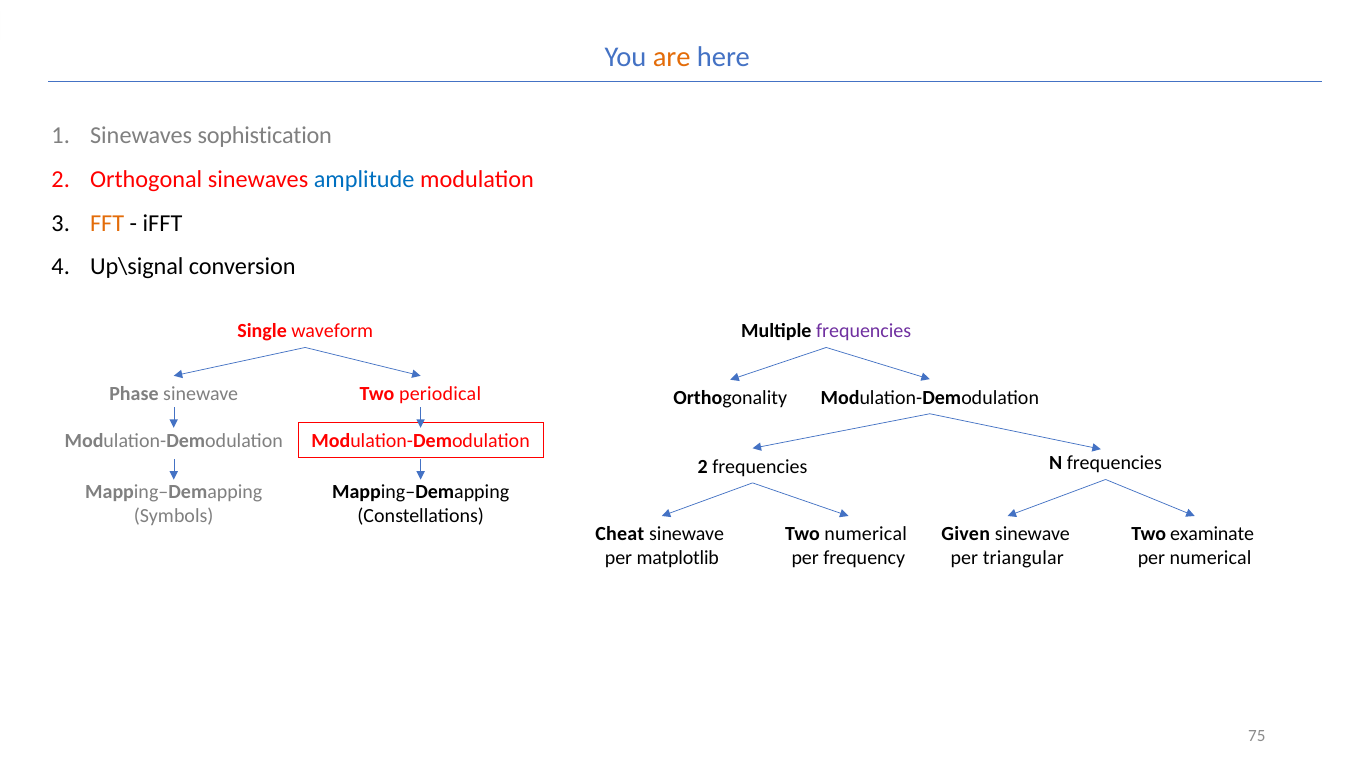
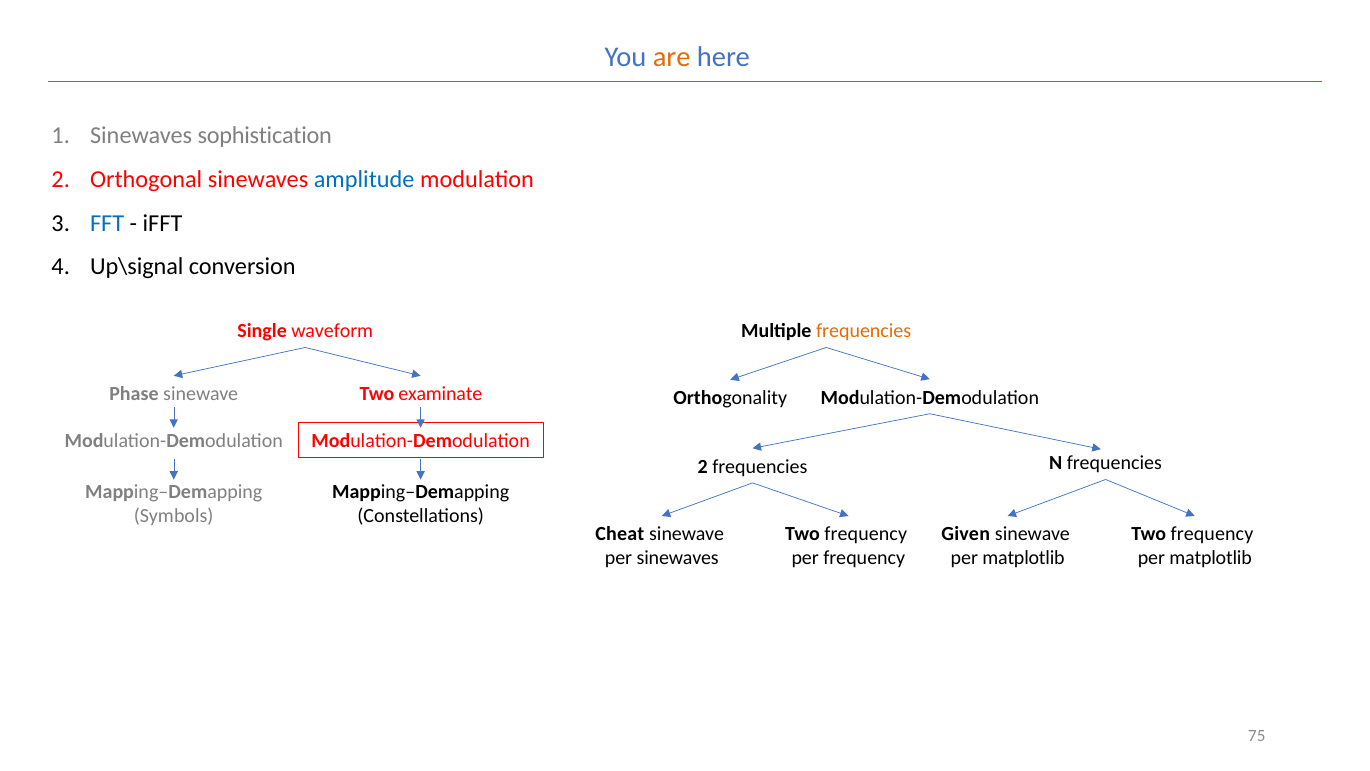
FFT colour: orange -> blue (107, 223)
frequencies colour: purple -> orange (864, 331)
periodical: periodical -> examinate (440, 394)
numerical: numerical -> frequency (866, 534)
examinate: examinate -> frequency (1212, 534)
per matplotlib: matplotlib -> sinewaves (678, 558)
triangular: triangular -> matplotlib (1024, 558)
numerical: numerical -> matplotlib (1211, 558)
